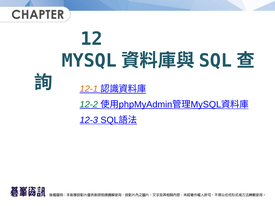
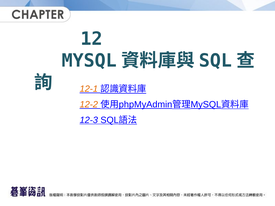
12-2 colour: green -> orange (89, 105)
